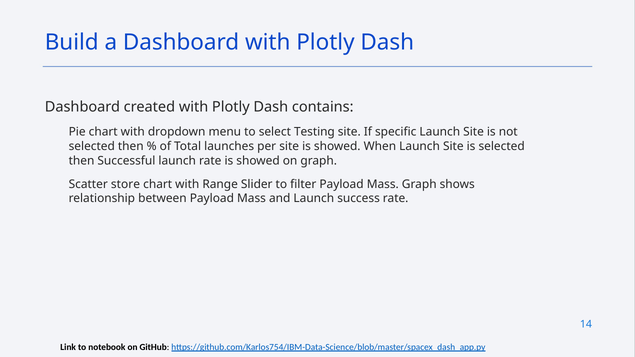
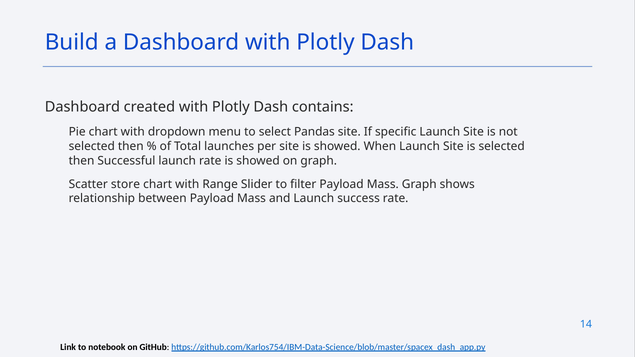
Testing: Testing -> Pandas (314, 132)
